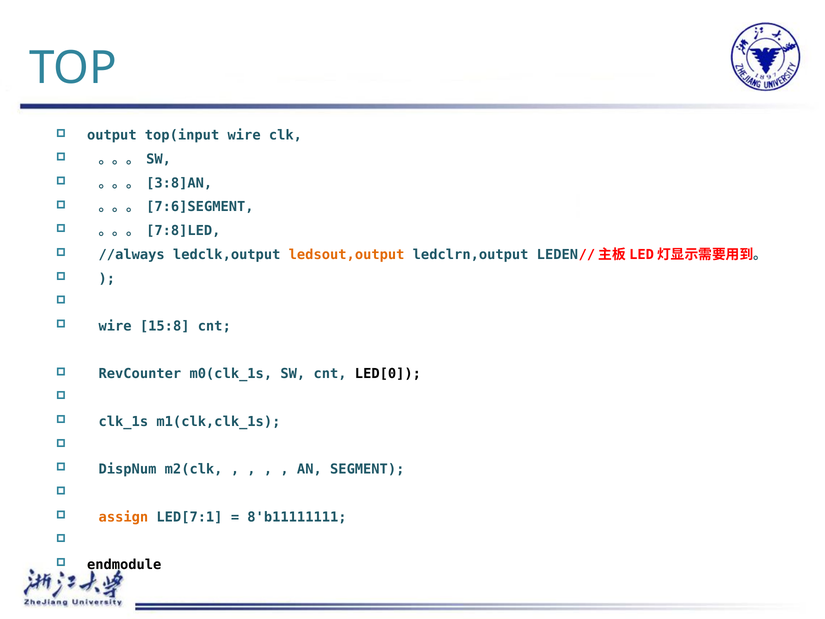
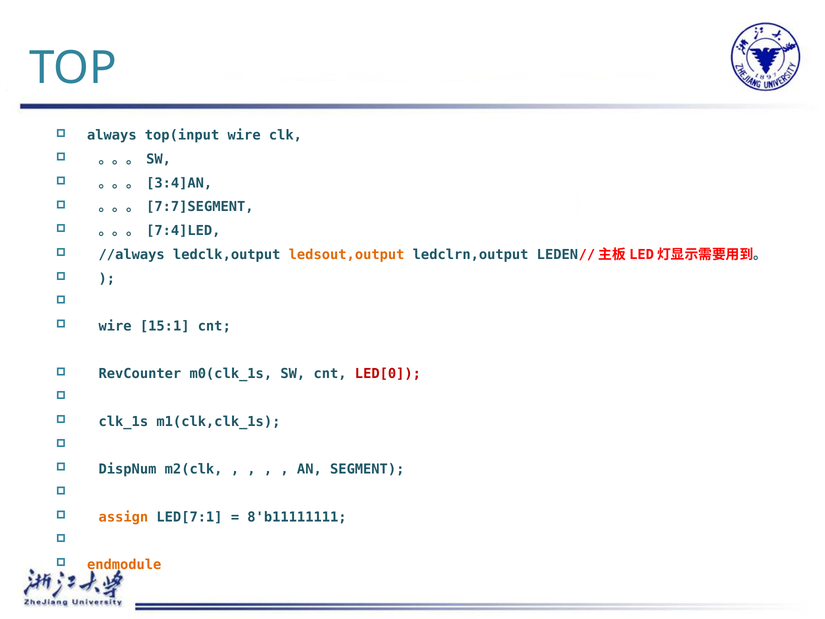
output: output -> always (112, 135)
3:8]AN: 3:8]AN -> 3:4]AN (179, 183)
7:6]SEGMENT: 7:6]SEGMENT -> 7:7]SEGMENT (200, 207)
7:8]LED: 7:8]LED -> 7:4]LED (183, 231)
15:8: 15:8 -> 15:1 (165, 326)
LED[0 colour: black -> red (388, 374)
endmodule colour: black -> orange (124, 564)
